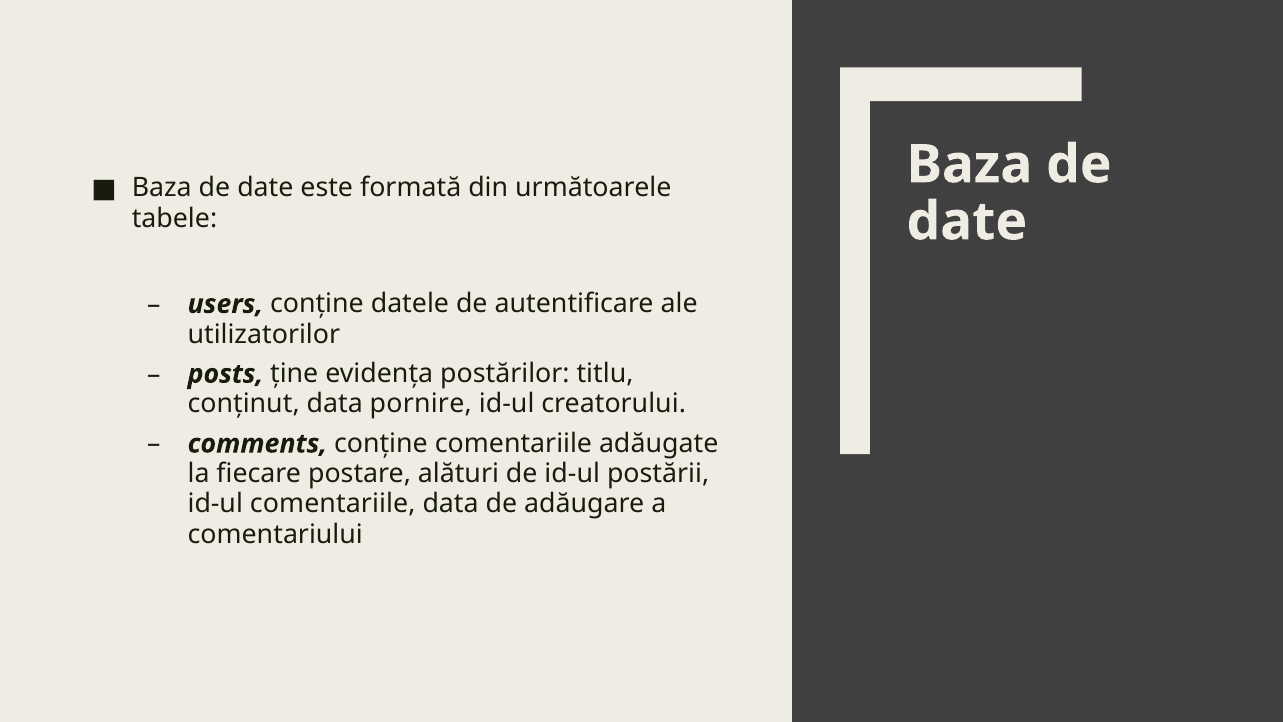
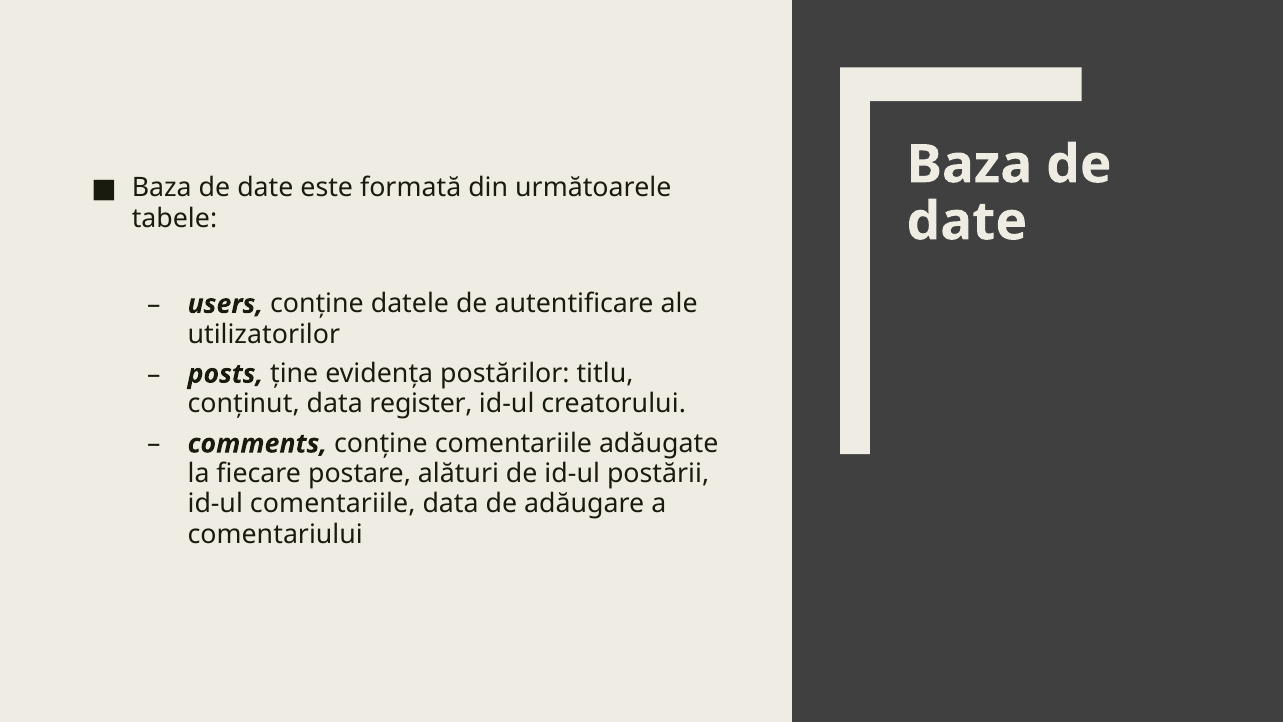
pornire: pornire -> register (421, 404)
